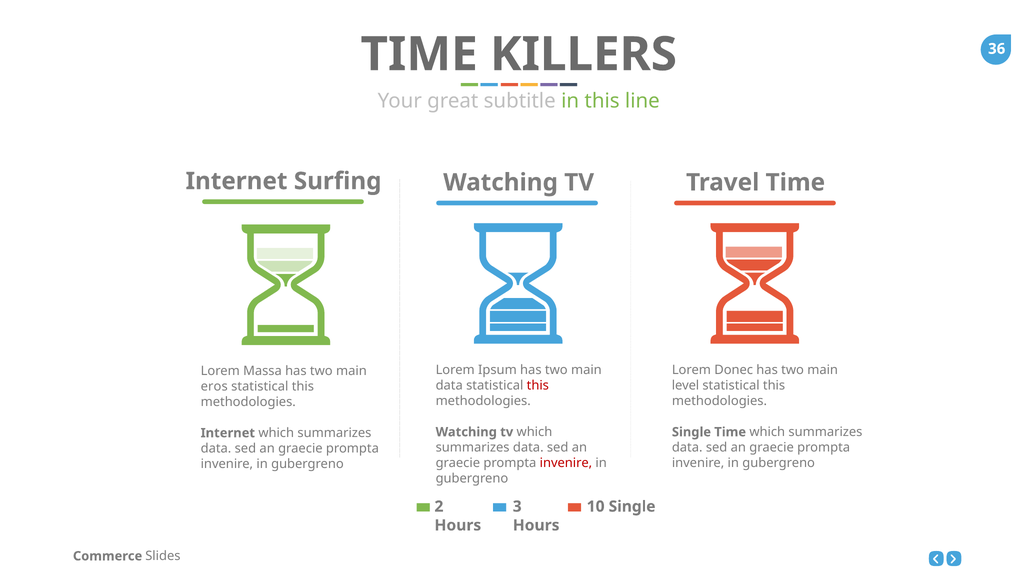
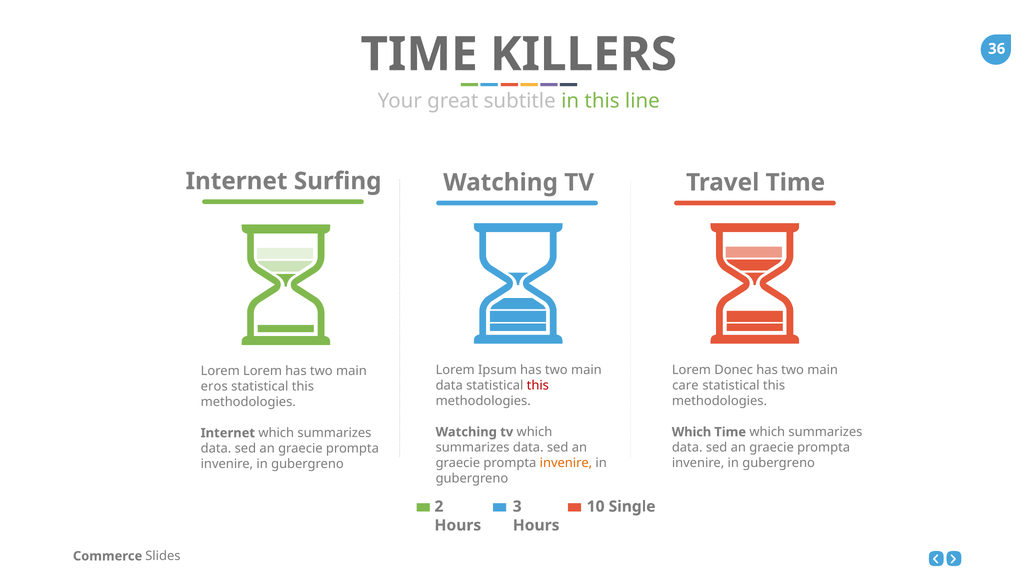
Lorem Massa: Massa -> Lorem (263, 371)
level: level -> care (685, 385)
Single: Single -> Which (691, 432)
invenire colour: red -> orange (566, 463)
